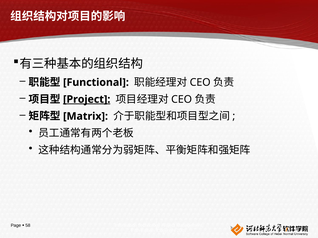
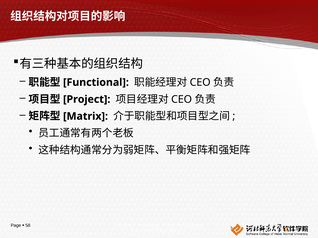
Project underline: present -> none (87, 100)
